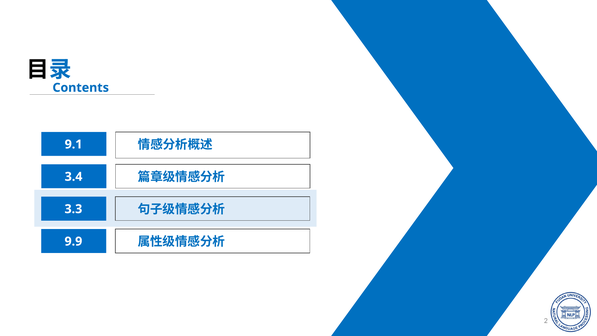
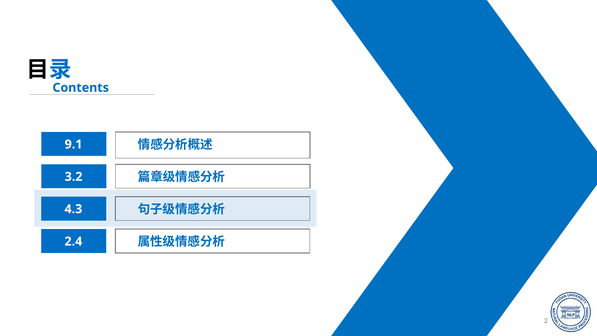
3.4: 3.4 -> 3.2 (74, 177)
3.3: 3.3 -> 4.3 (73, 209)
9.9: 9.9 -> 2.4 (73, 241)
